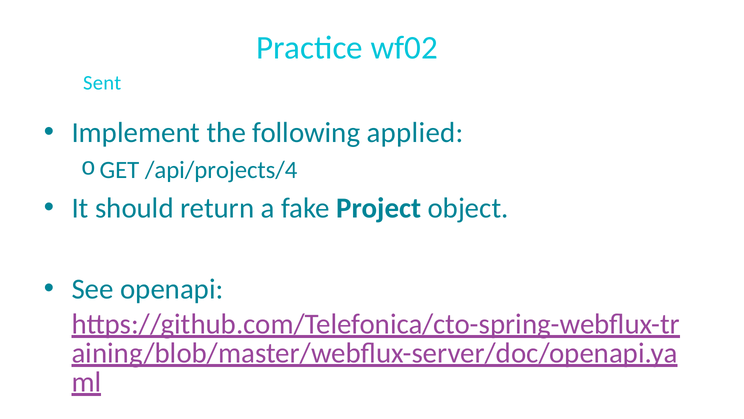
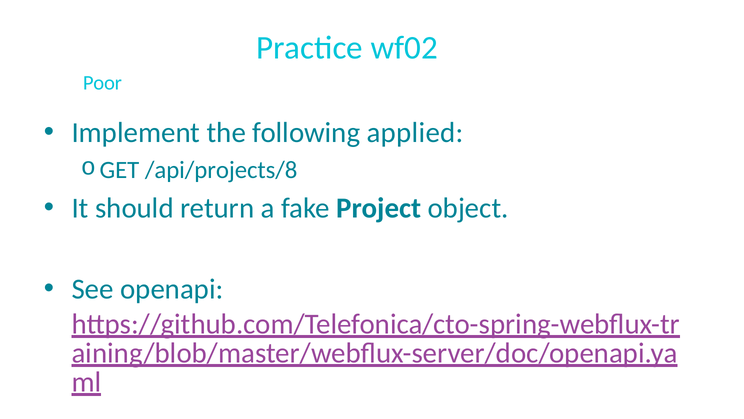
Sent: Sent -> Poor (102, 83)
/api/projects/4: /api/projects/4 -> /api/projects/8 (221, 170)
